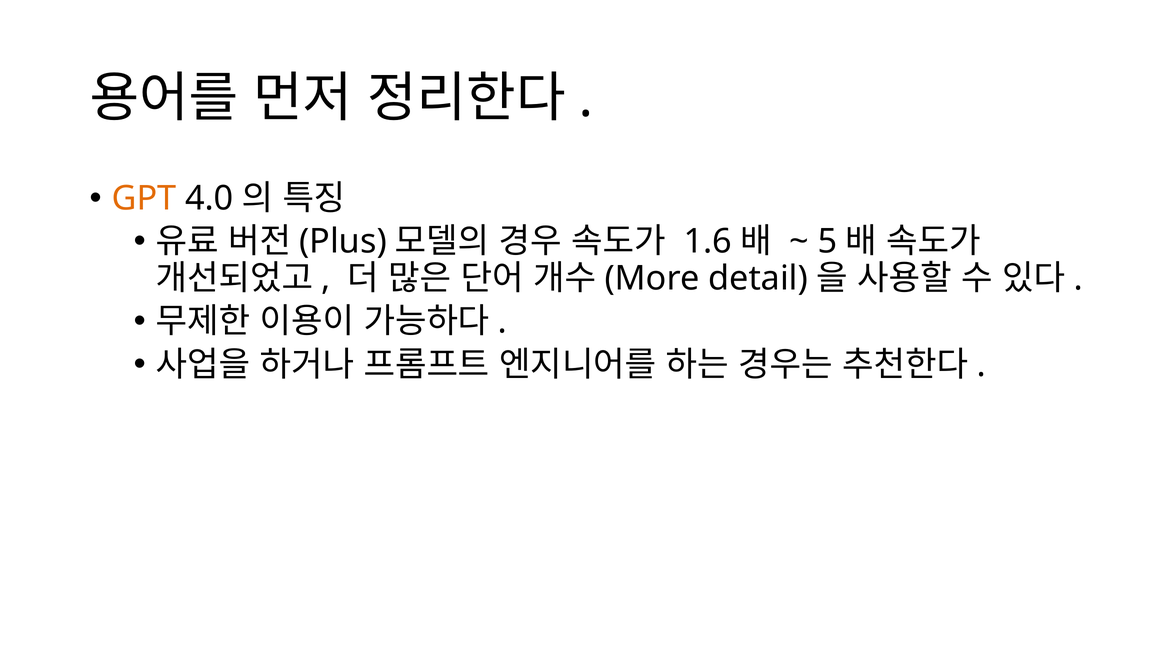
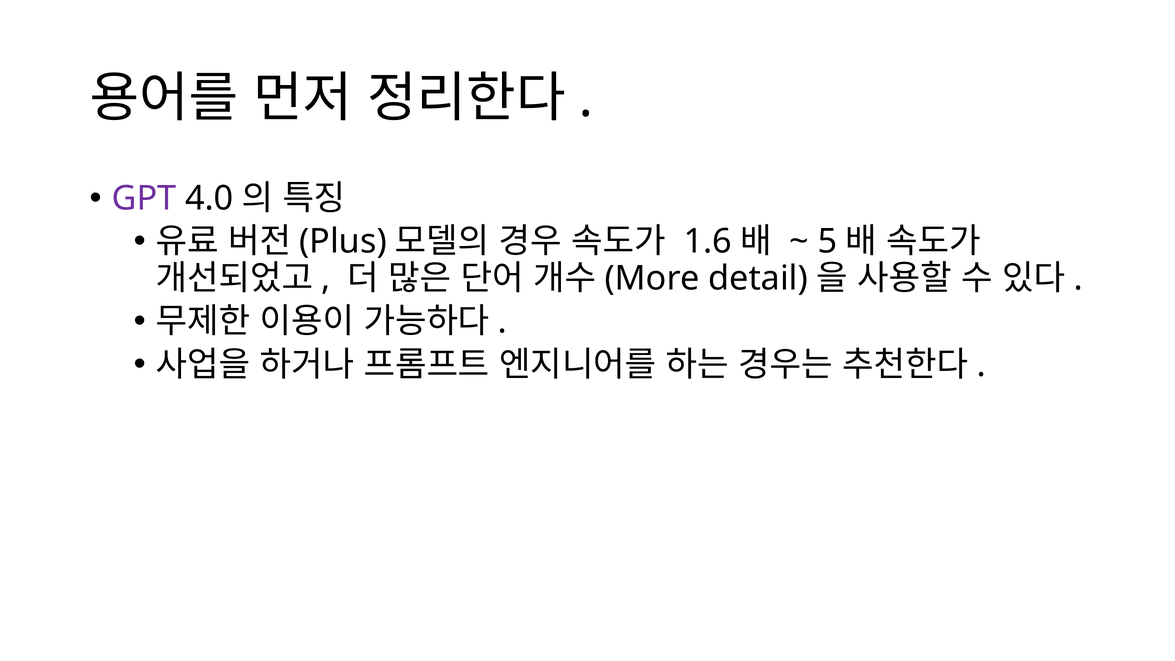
GPT colour: orange -> purple (144, 199)
